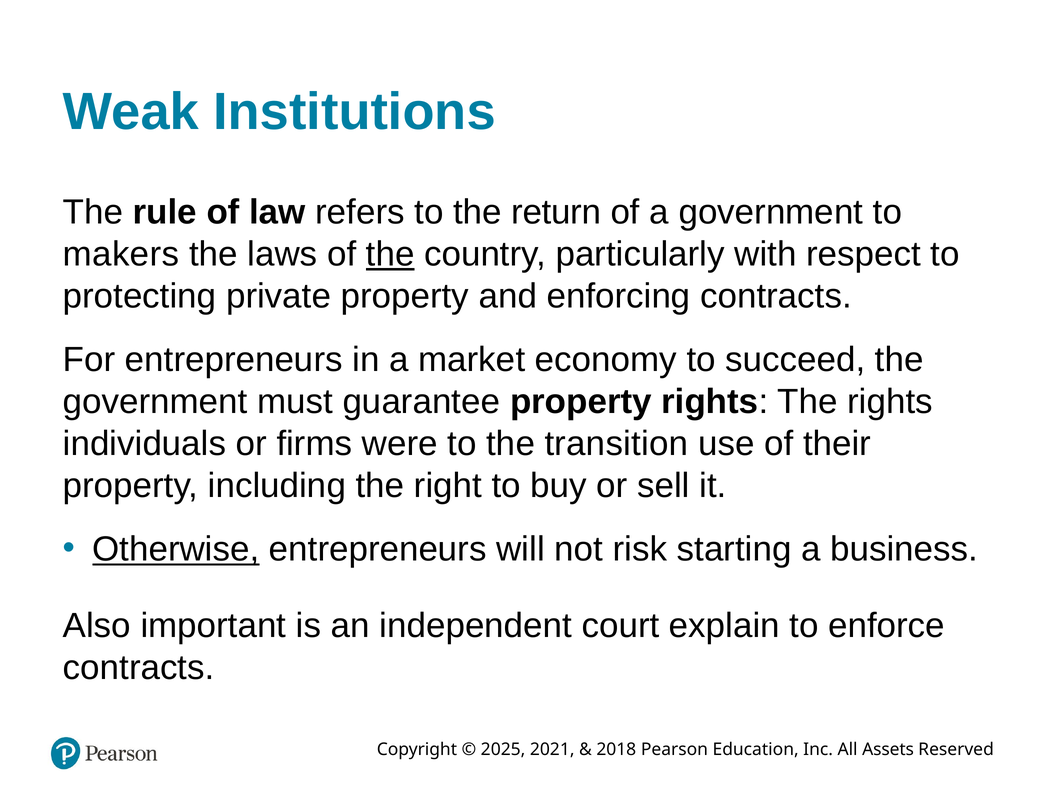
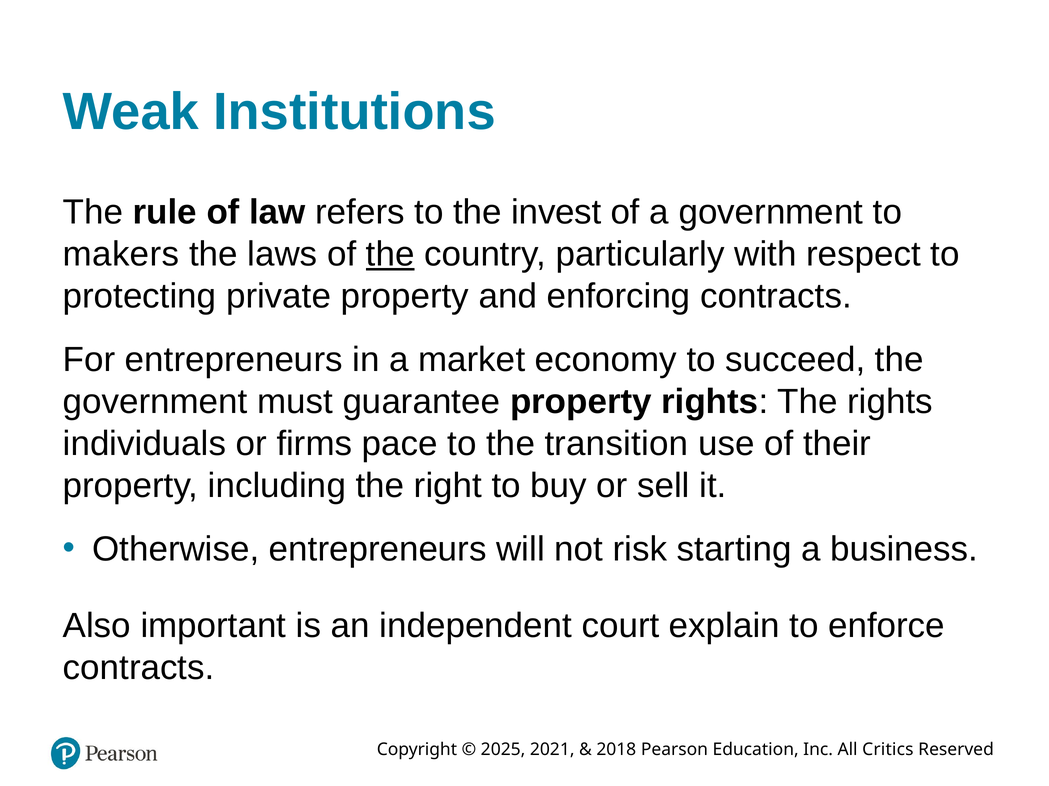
return: return -> invest (556, 212)
were: were -> pace (400, 444)
Otherwise underline: present -> none (176, 550)
Assets: Assets -> Critics (888, 750)
